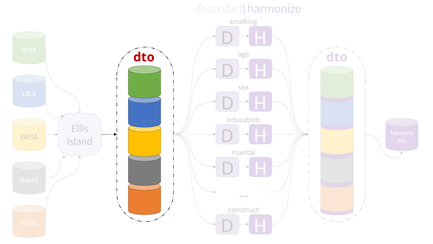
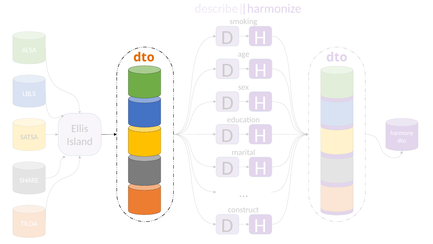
dto colour: red -> orange (144, 57)
